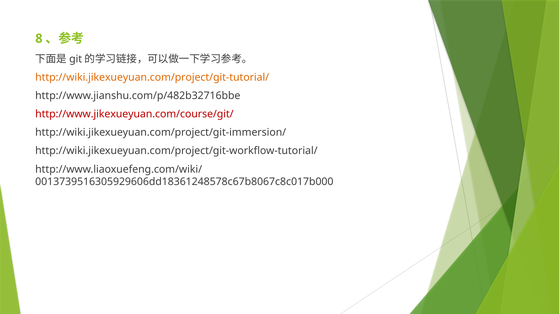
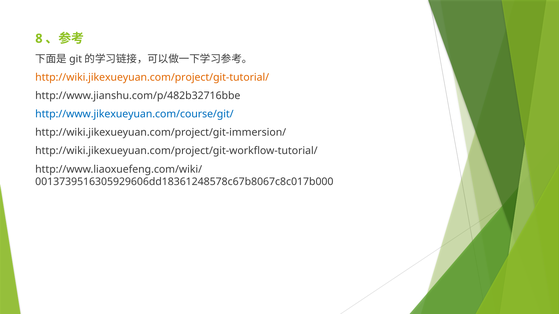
http://www.jikexueyuan.com/course/git/ colour: red -> blue (134, 114)
